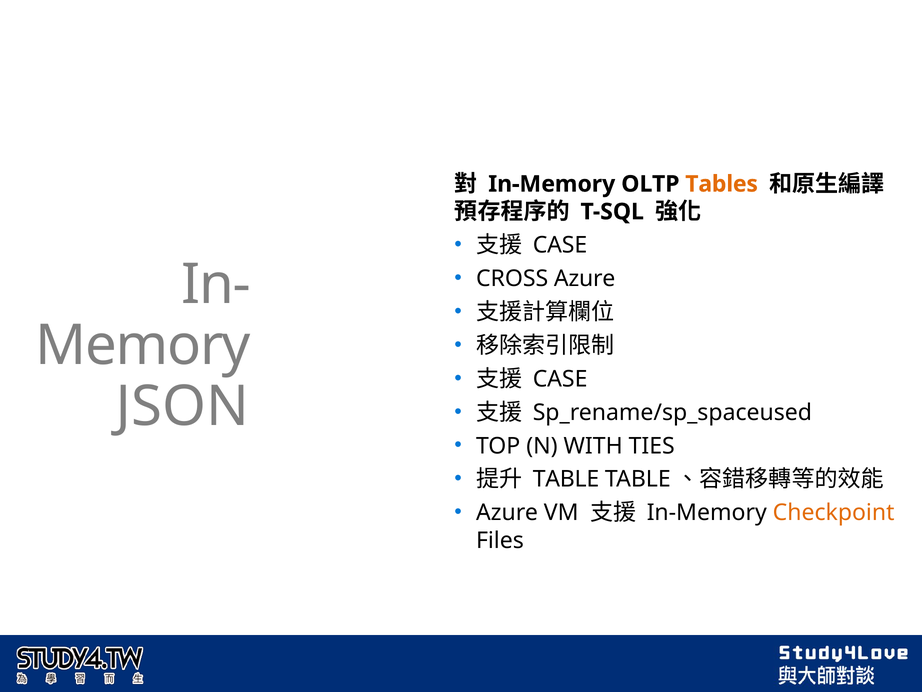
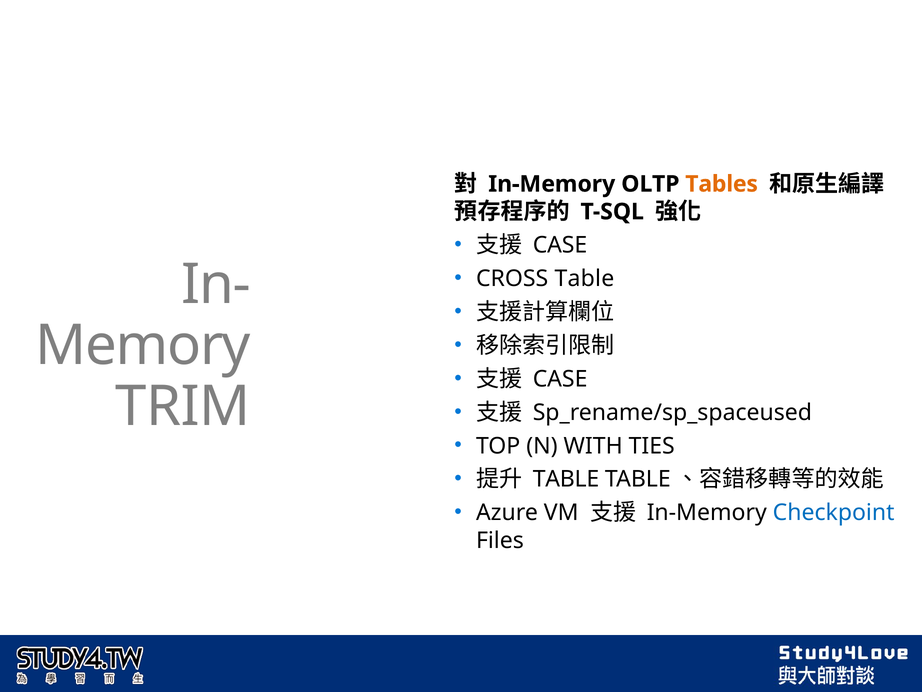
CROSS Azure: Azure -> Table (584, 278)
JSON: JSON -> TRIM (183, 406)
Checkpoint colour: orange -> blue (834, 512)
